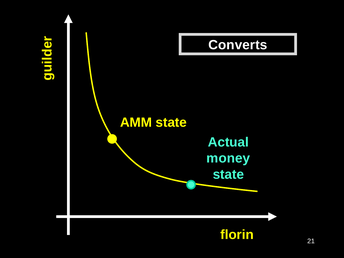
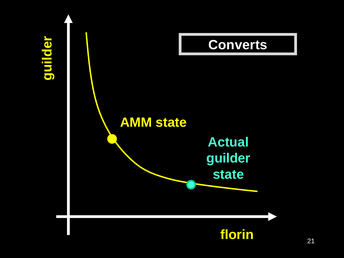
money: money -> guilder (228, 158)
